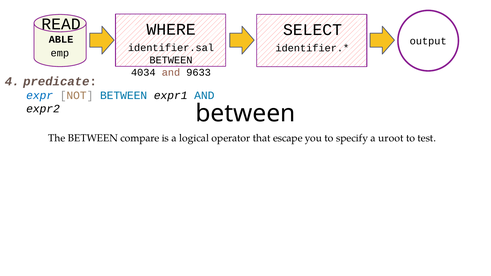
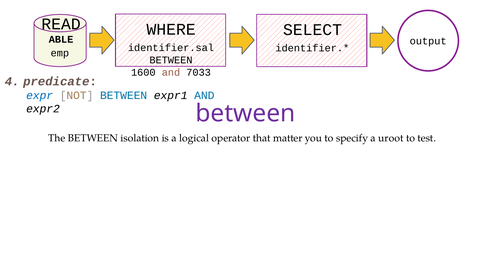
4034: 4034 -> 1600 (143, 72)
9633: 9633 -> 7033 (199, 72)
between colour: black -> purple (245, 113)
compare: compare -> isolation (140, 138)
escape: escape -> matter (288, 138)
